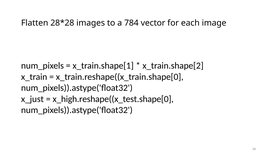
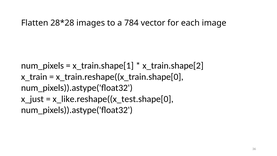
x_high.reshape((x_test.shape[0: x_high.reshape((x_test.shape[0 -> x_like.reshape((x_test.shape[0 (113, 99)
